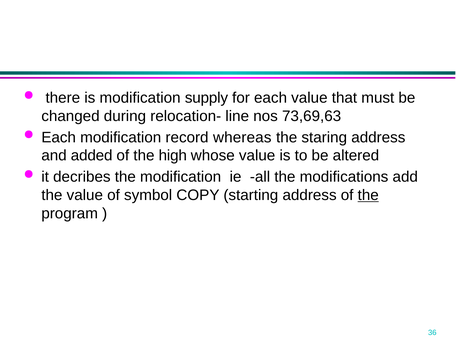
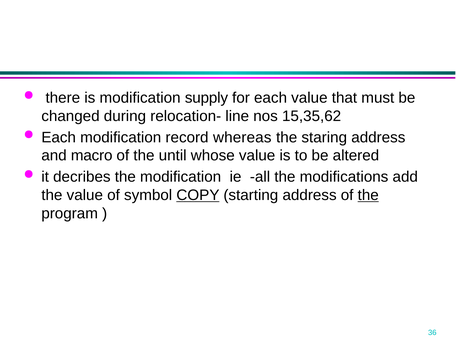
73,69,63: 73,69,63 -> 15,35,62 (312, 116)
added: added -> macro (92, 156)
high: high -> until (173, 156)
COPY underline: none -> present (198, 195)
